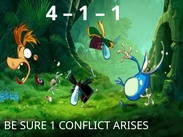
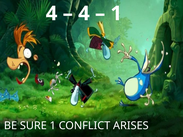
1: 1 -> 4 (84, 14)
